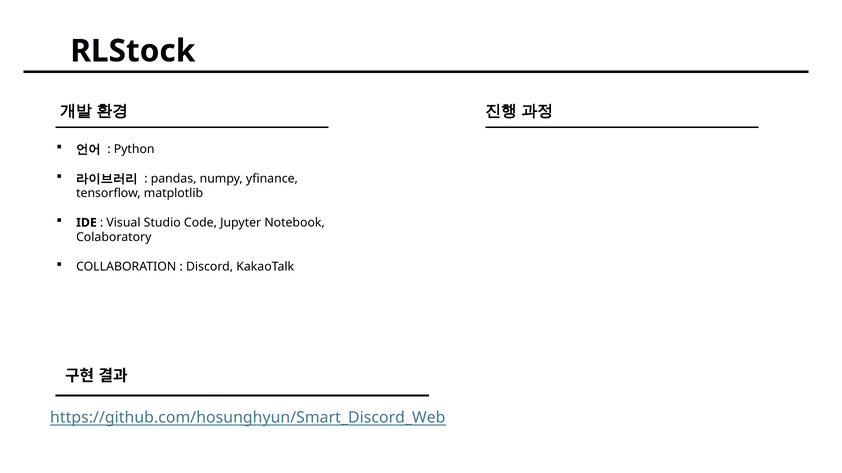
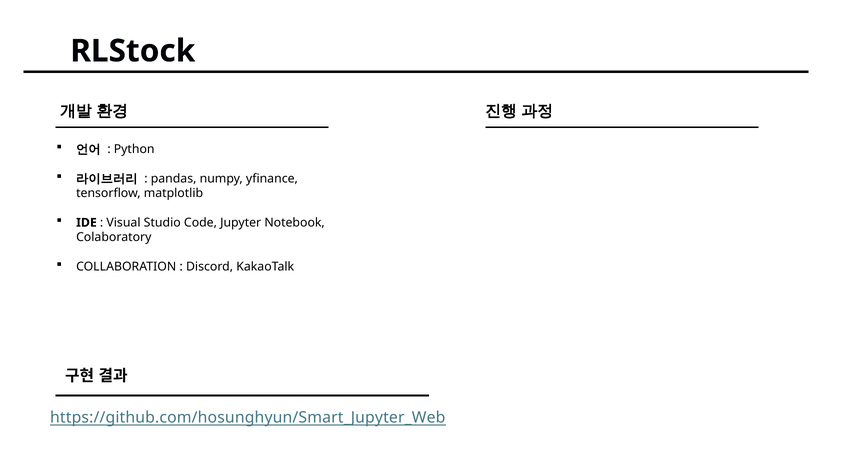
https://github.com/hosunghyun/Smart_Discord_Web: https://github.com/hosunghyun/Smart_Discord_Web -> https://github.com/hosunghyun/Smart_Jupyter_Web (248, 418)
